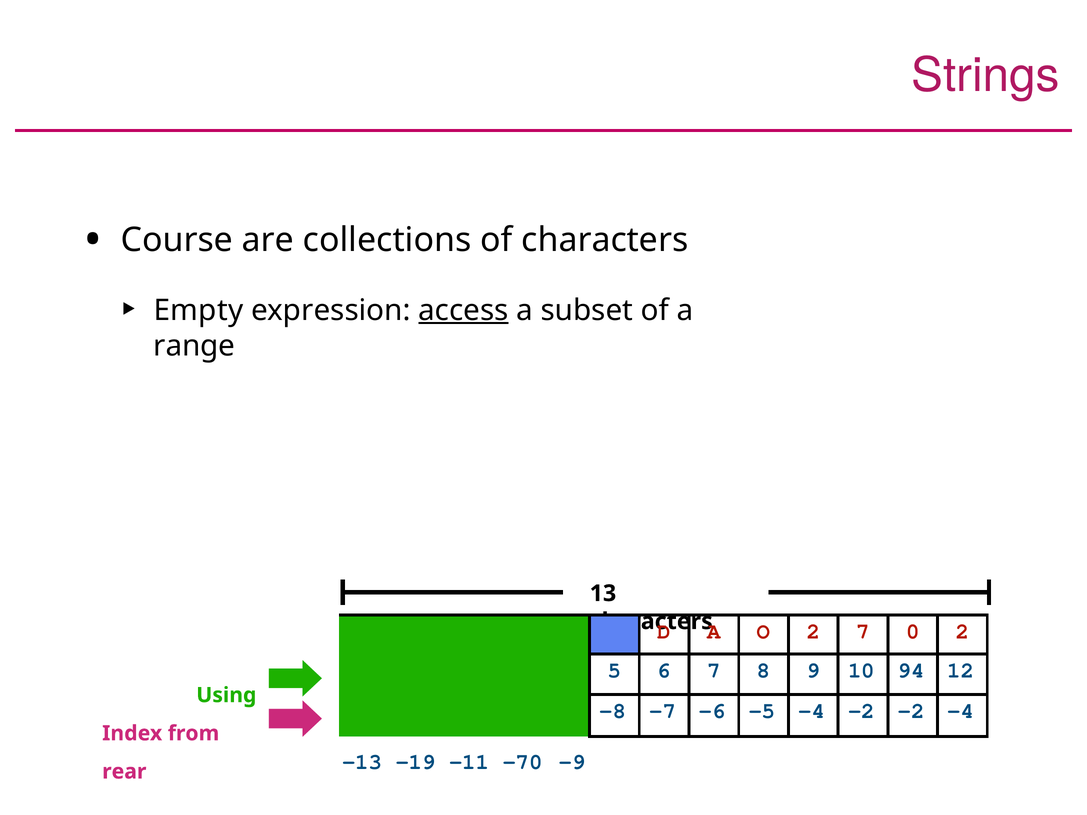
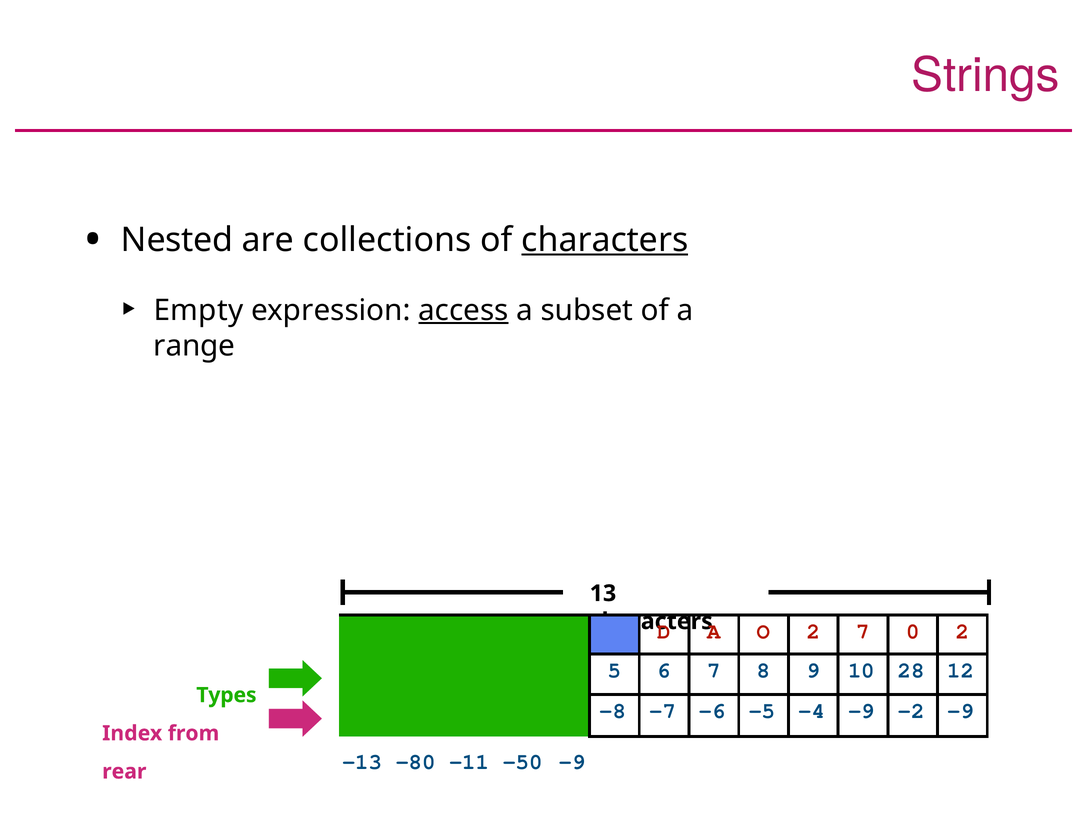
Course: Course -> Nested (177, 240)
characters underline: none -> present (605, 240)
94: 94 -> 28 (911, 671)
Using: Using -> Types (226, 695)
-4 -2: -2 -> -9 (861, 711)
-2 -4: -4 -> -9 (961, 711)
-19: -19 -> -80 (416, 762)
-70: -70 -> -50 (523, 762)
